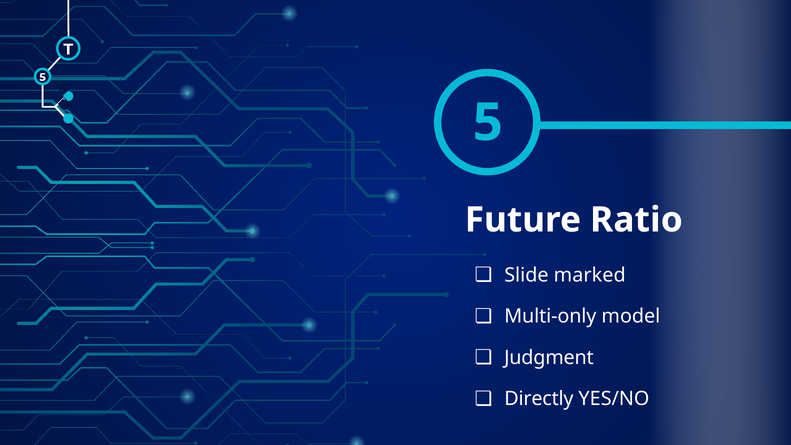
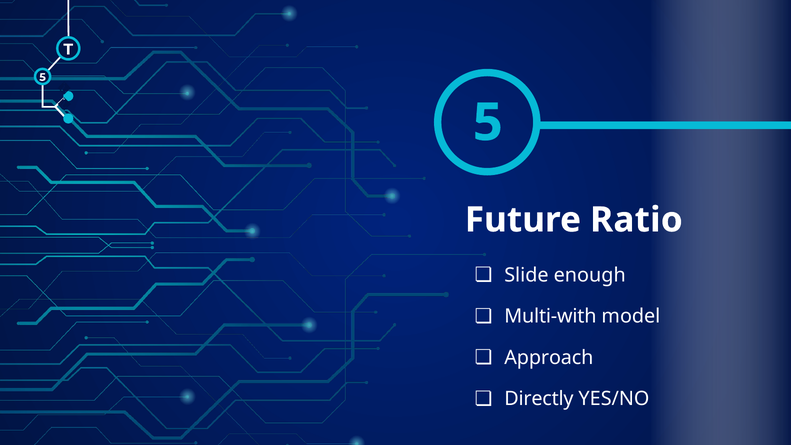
marked: marked -> enough (590, 275)
Multi-only: Multi-only -> Multi-with (550, 316)
Judgment: Judgment -> Approach (549, 358)
